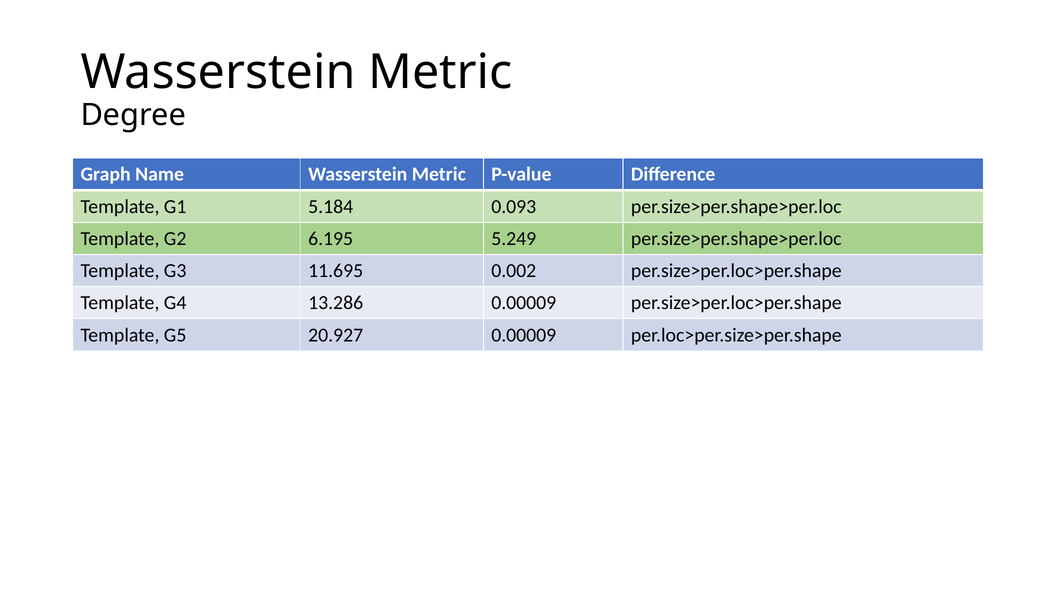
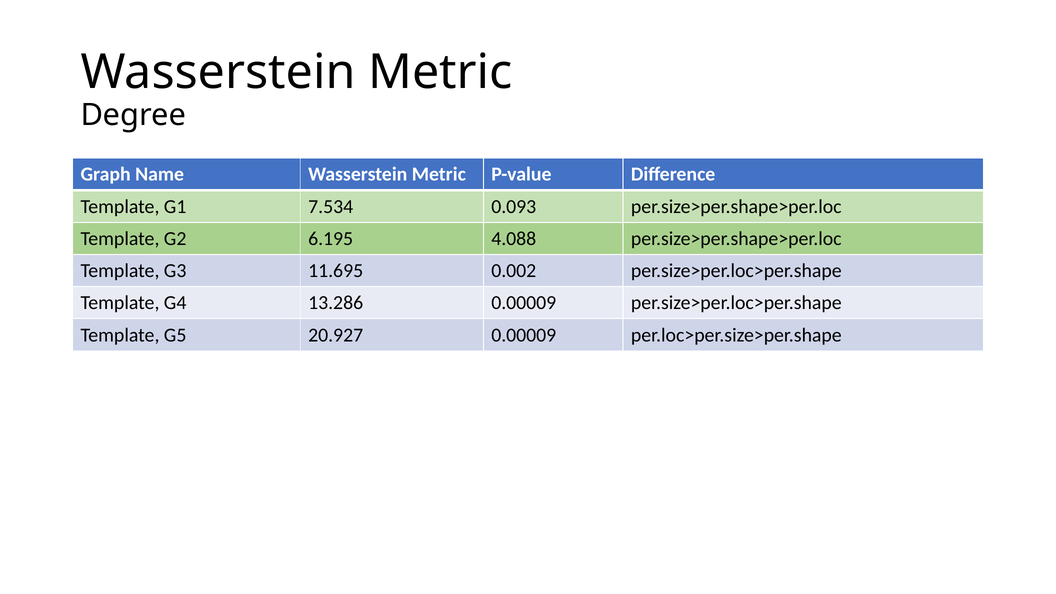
5.184: 5.184 -> 7.534 (331, 207)
5.249: 5.249 -> 4.088 (514, 239)
